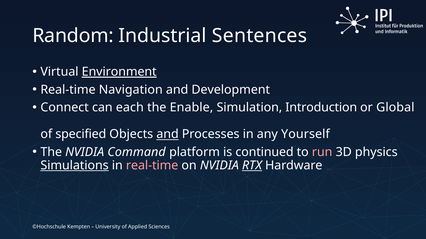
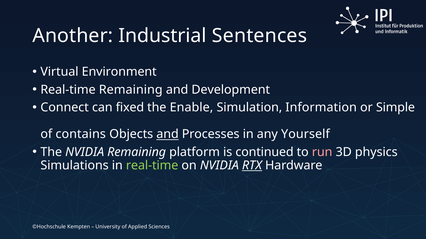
Random: Random -> Another (73, 36)
Environment underline: present -> none (119, 72)
Real-time Navigation: Navigation -> Remaining (131, 90)
each: each -> fixed (130, 108)
Introduction: Introduction -> Information (321, 108)
Global: Global -> Simple (395, 108)
specified: specified -> contains (81, 135)
NVIDIA Command: Command -> Remaining (137, 152)
Simulations underline: present -> none (75, 166)
real-time colour: pink -> light green (152, 166)
